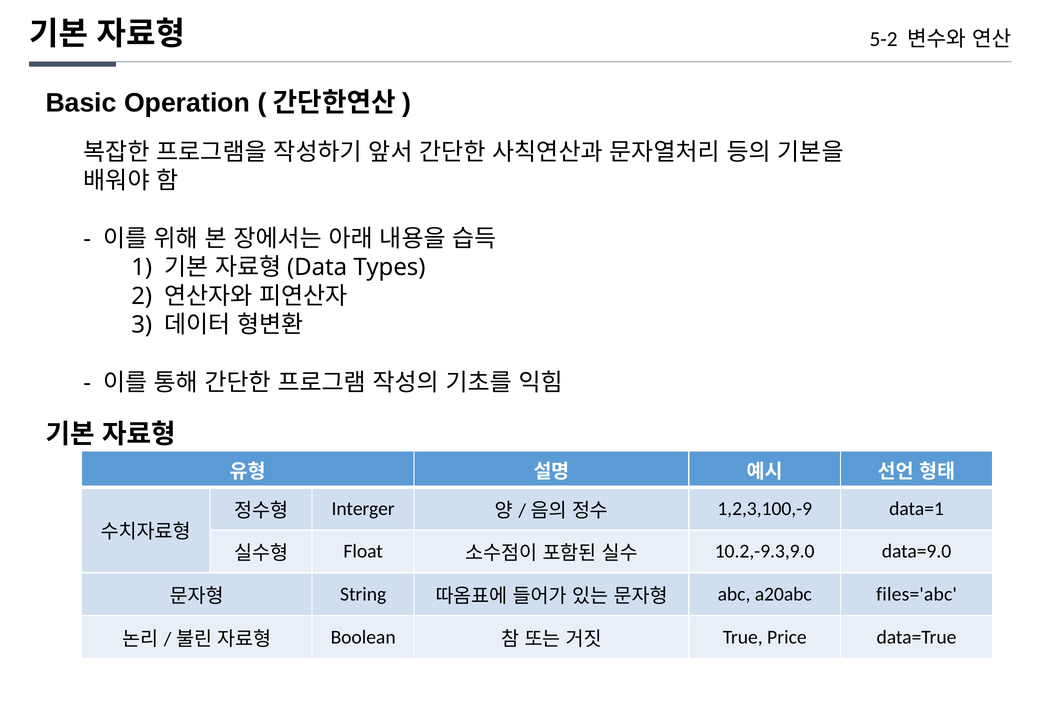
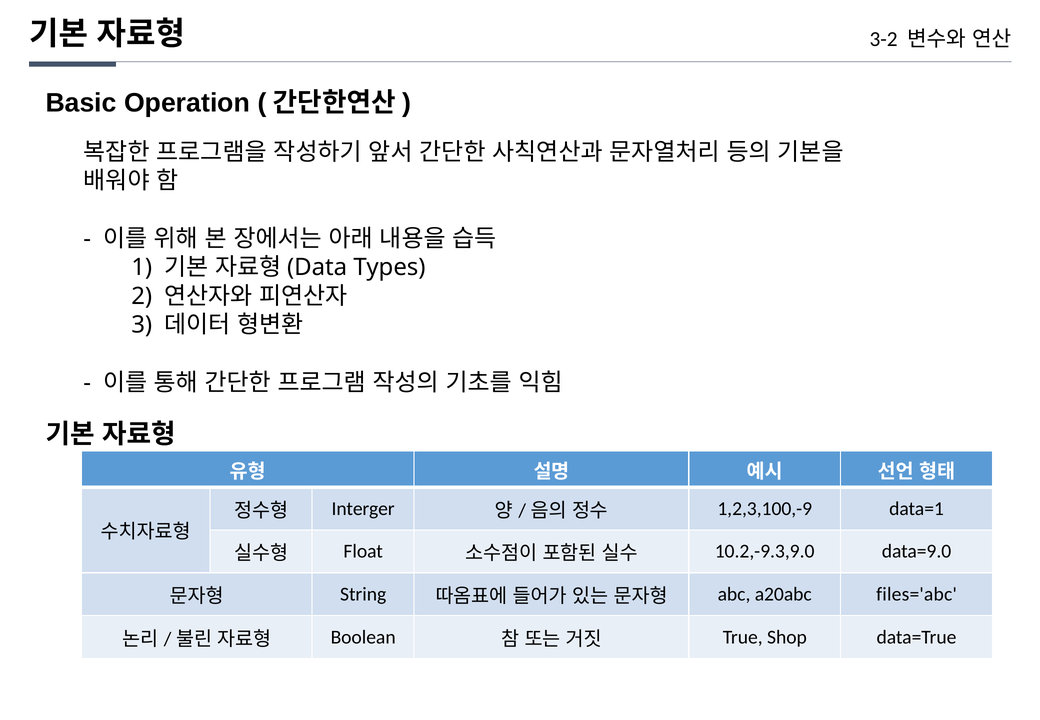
5-2: 5-2 -> 3-2 (884, 39)
Price: Price -> Shop (787, 637)
